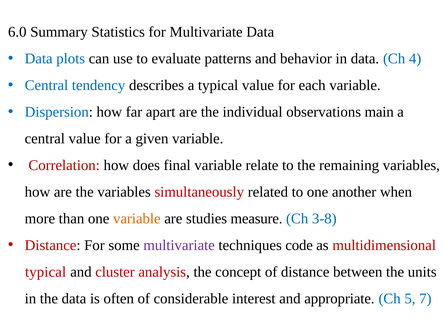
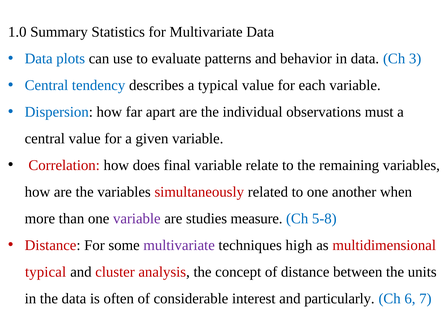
6.0: 6.0 -> 1.0 (17, 32)
4: 4 -> 3 (415, 59)
main: main -> must (379, 112)
variable colour: orange -> purple (137, 219)
3-8: 3-8 -> 5-8 (324, 219)
code: code -> high (299, 245)
appropriate: appropriate -> particularly (339, 298)
5: 5 -> 6 (410, 298)
